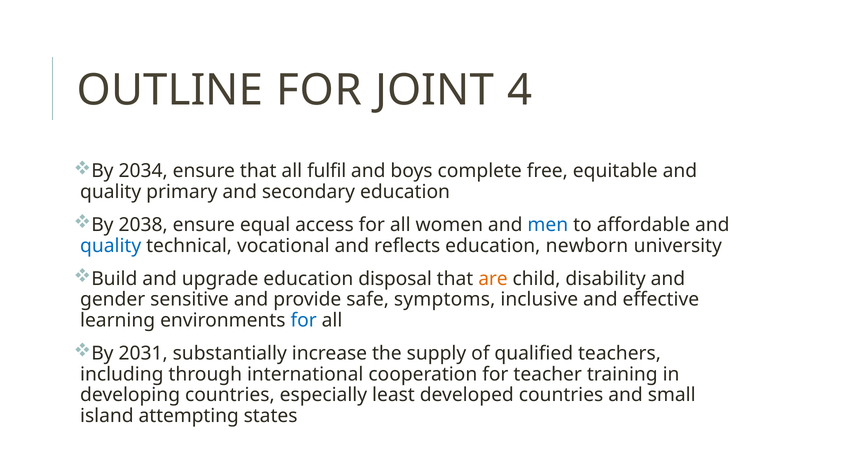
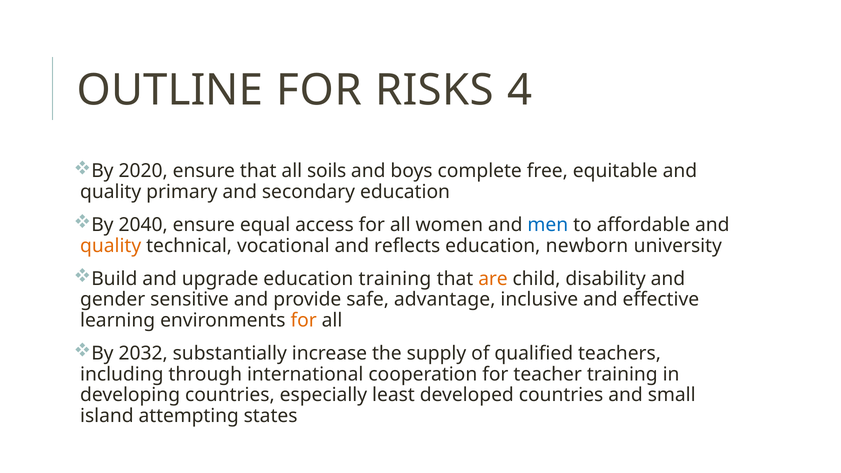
JOINT: JOINT -> RISKS (434, 90)
2034: 2034 -> 2020 (143, 171)
fulfil: fulfil -> soils (327, 171)
2038: 2038 -> 2040 (143, 225)
quality colour: blue -> orange (111, 246)
education disposal: disposal -> training (395, 279)
symptoms: symptoms -> advantage (445, 300)
for colour: blue -> orange (304, 320)
2031: 2031 -> 2032 (143, 353)
